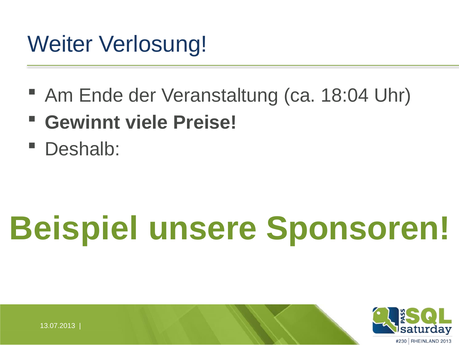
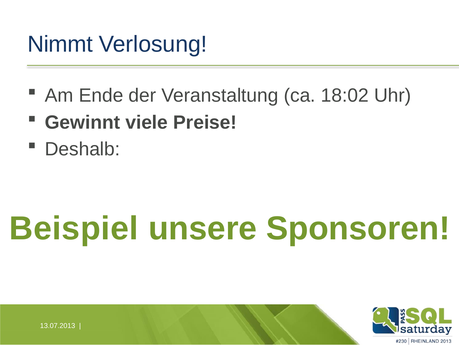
Weiter: Weiter -> Nimmt (60, 44)
18:04: 18:04 -> 18:02 (345, 95)
